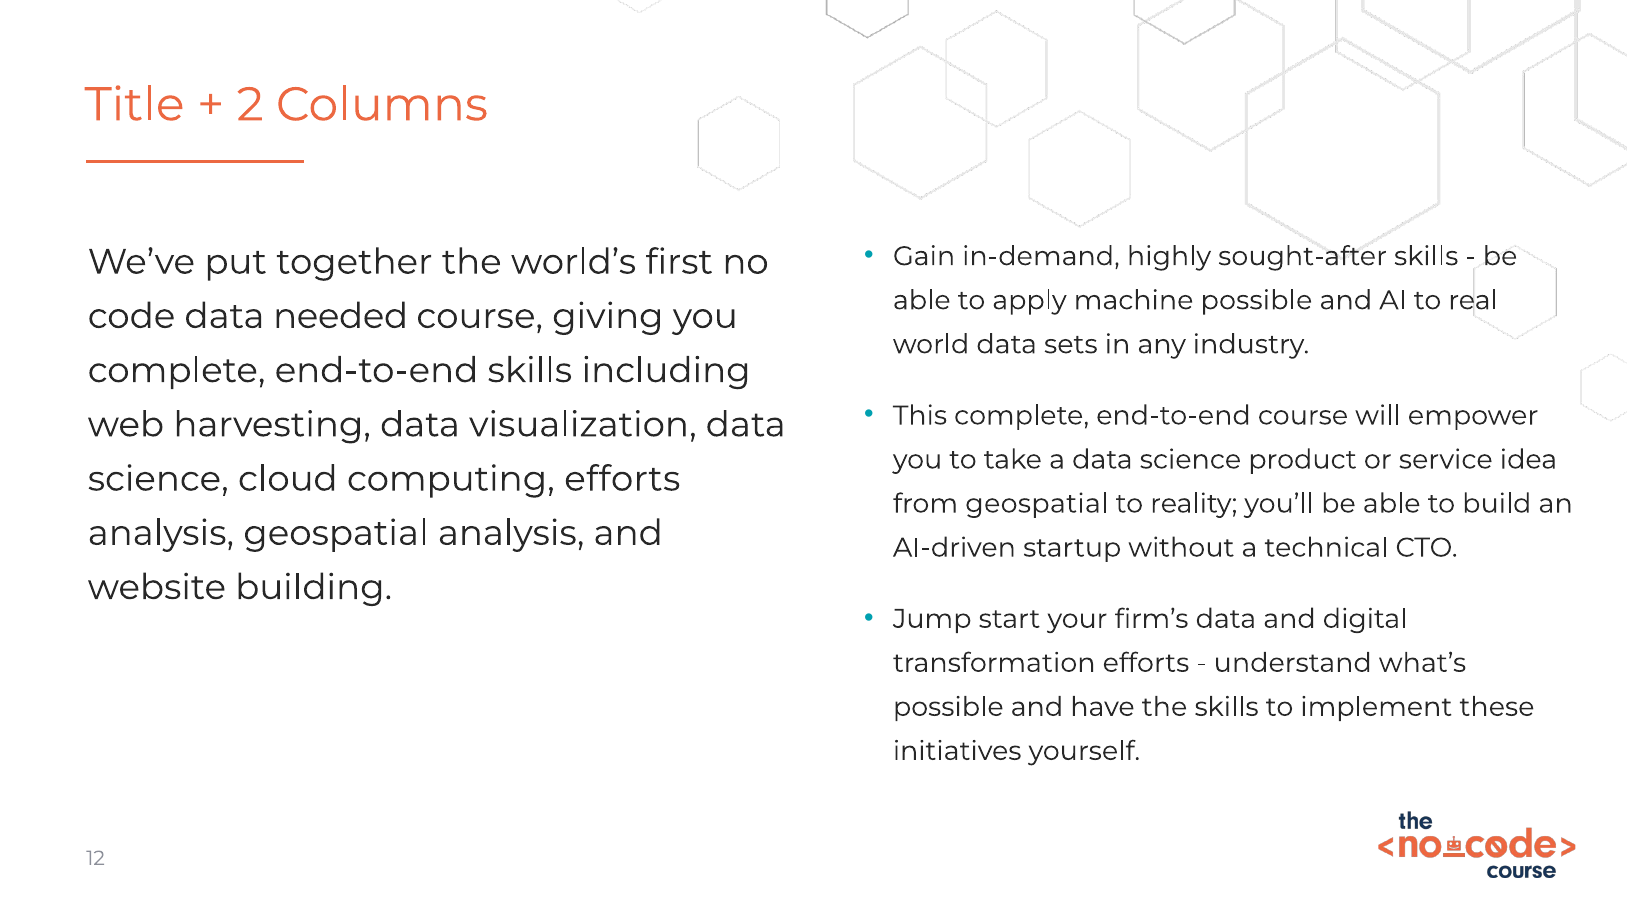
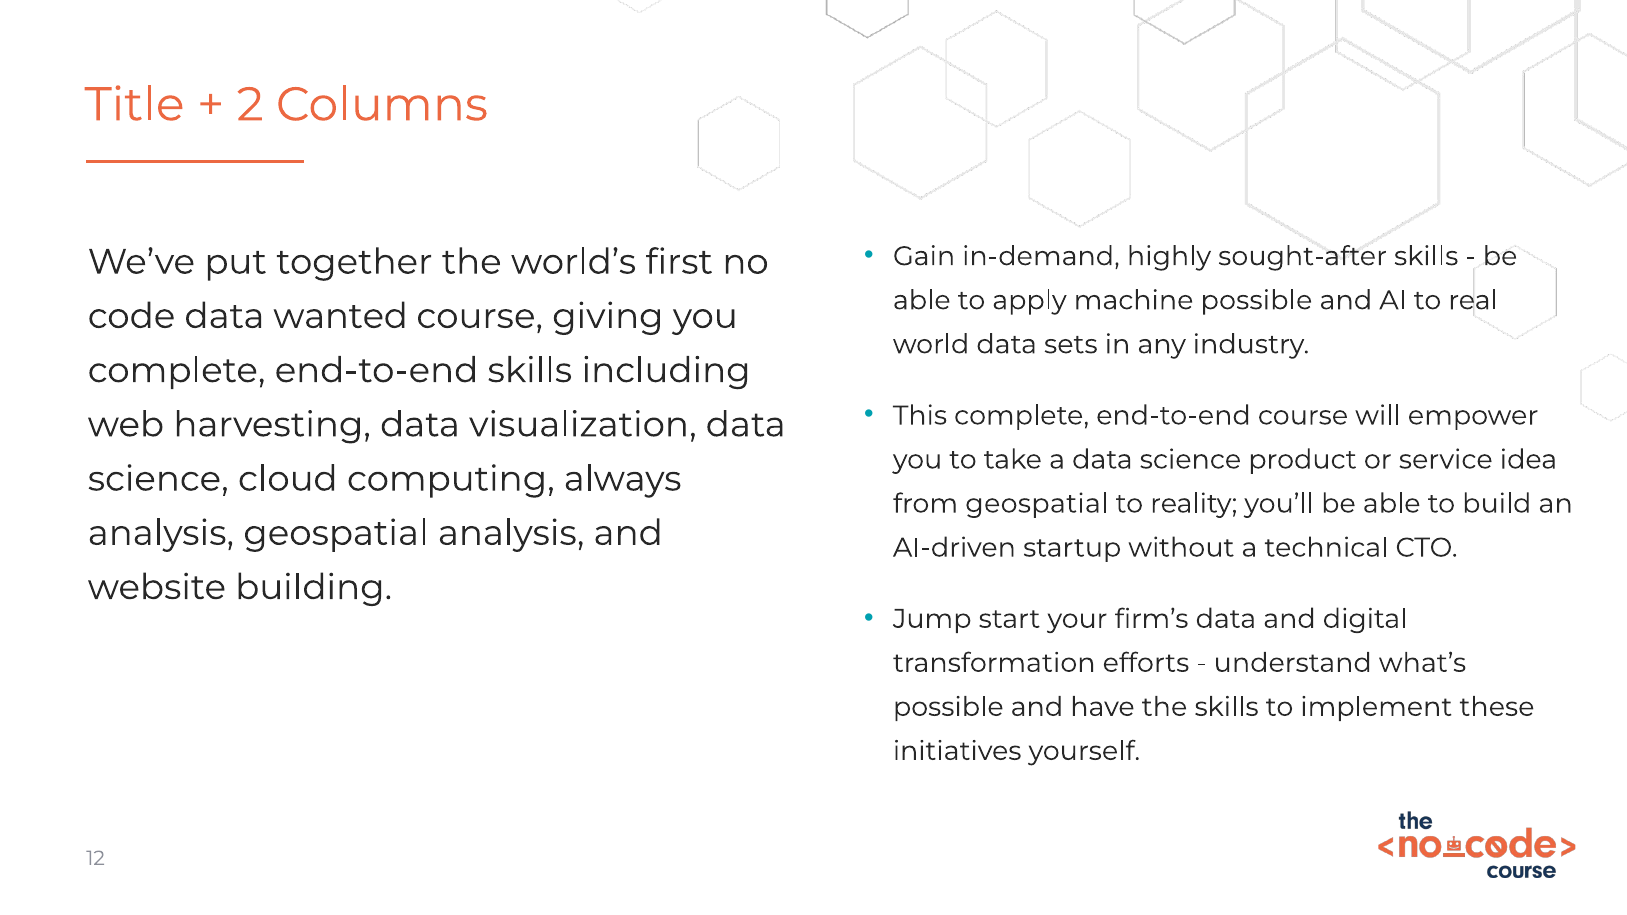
needed: needed -> wanted (341, 316)
computing efforts: efforts -> always (623, 479)
